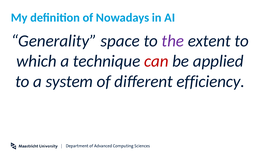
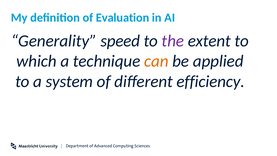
Nowadays: Nowadays -> Evaluation (123, 18)
space: space -> speed (120, 41)
can colour: red -> orange (156, 61)
